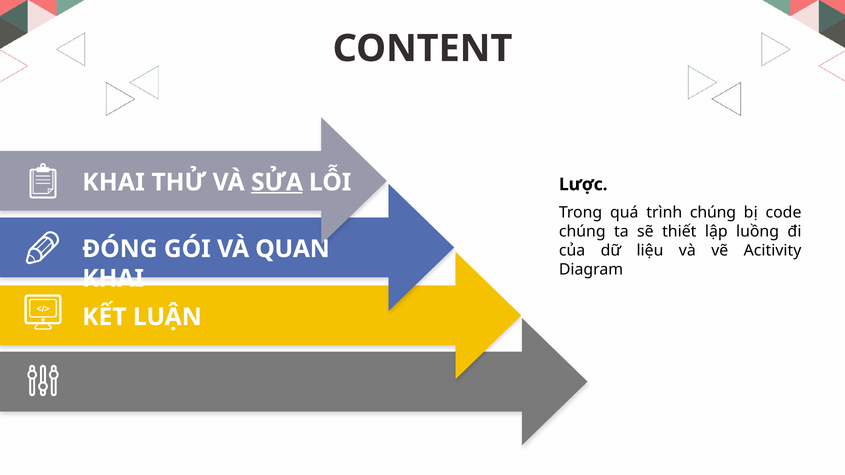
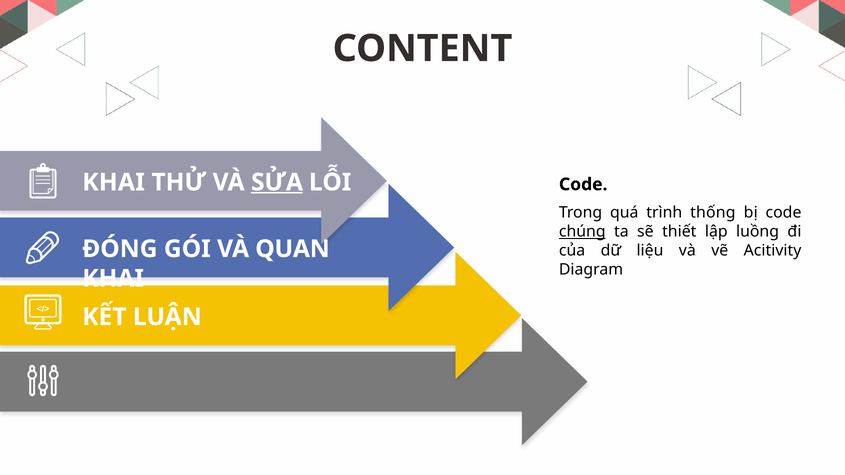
Lược: Lược -> Code (583, 185)
trình chúng: chúng -> thống (713, 213)
chúng underline: none -> present (582, 232)
